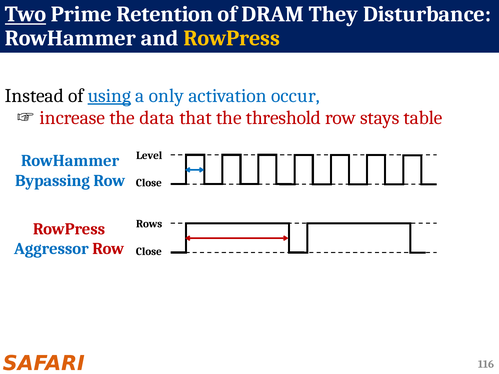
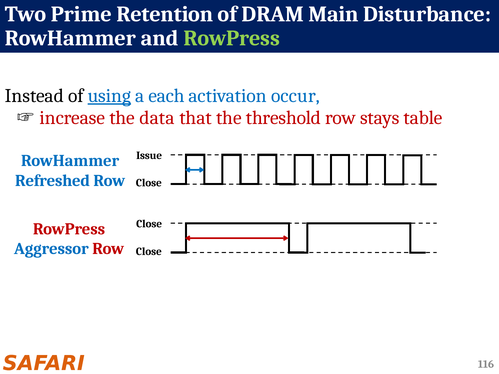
Two underline: present -> none (26, 14)
They: They -> Main (334, 14)
RowPress colour: yellow -> light green (232, 38)
only: only -> each (167, 96)
Level: Level -> Issue (149, 156)
Bypassing: Bypassing -> Refreshed (52, 181)
Rows: Rows -> Close (149, 224)
